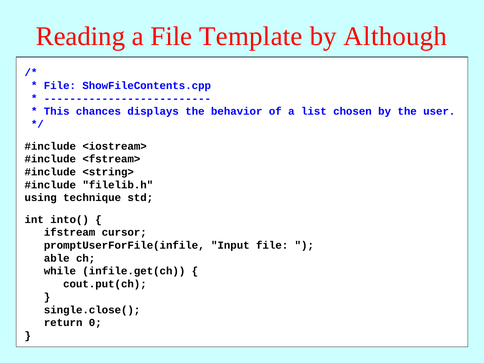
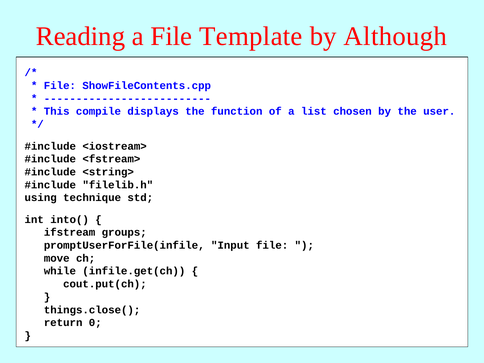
chances: chances -> compile (98, 111)
behavior: behavior -> function (237, 111)
cursor: cursor -> groups (124, 232)
able: able -> move (57, 258)
single.close(: single.close( -> things.close( (92, 310)
